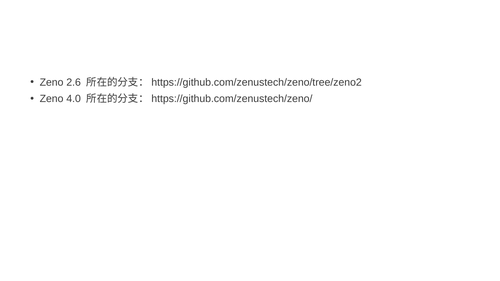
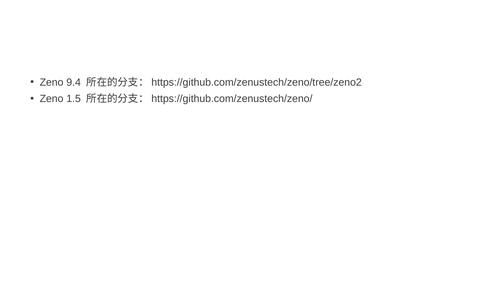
2.6: 2.6 -> 9.4 (74, 82)
4.0: 4.0 -> 1.5 (74, 99)
